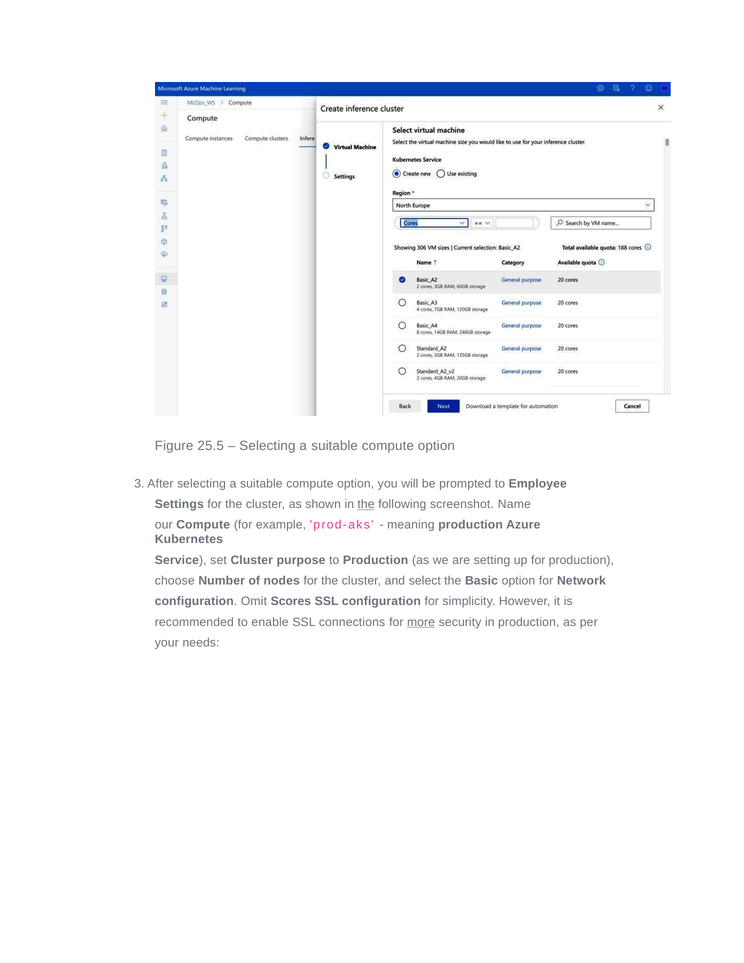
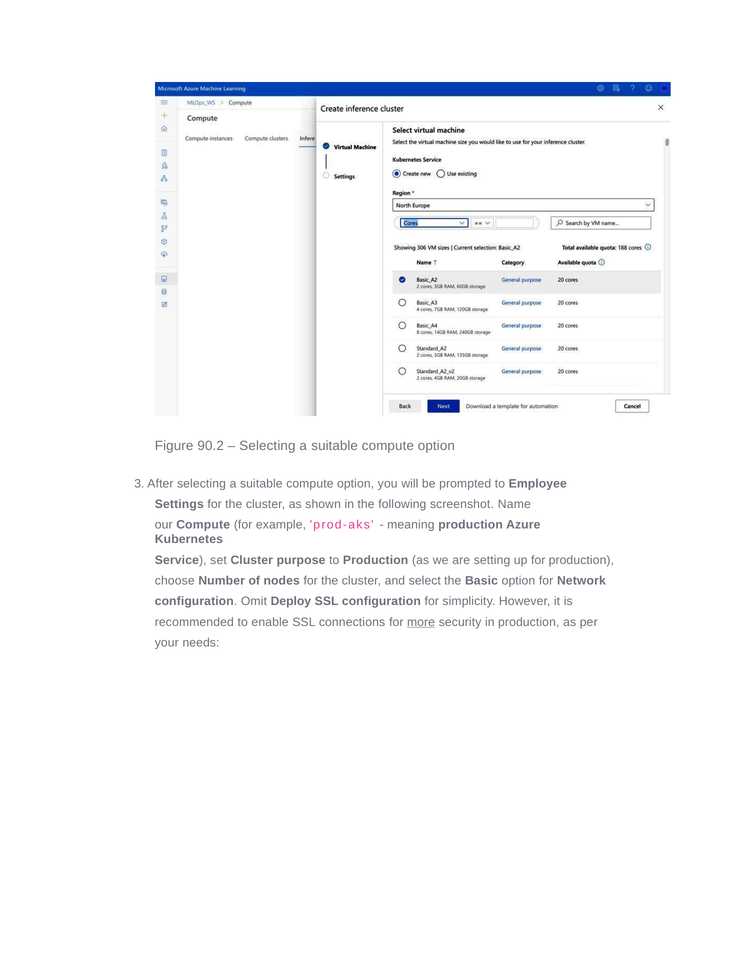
25.5: 25.5 -> 90.2 (211, 446)
the underline: present -> none (366, 504)
Scores: Scores -> Deploy (291, 601)
